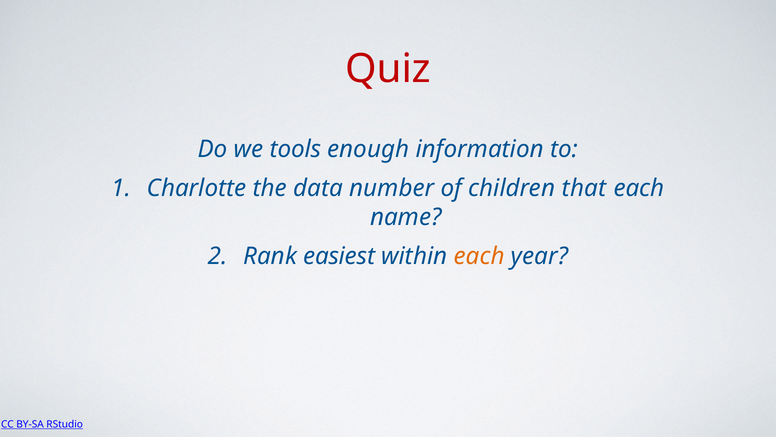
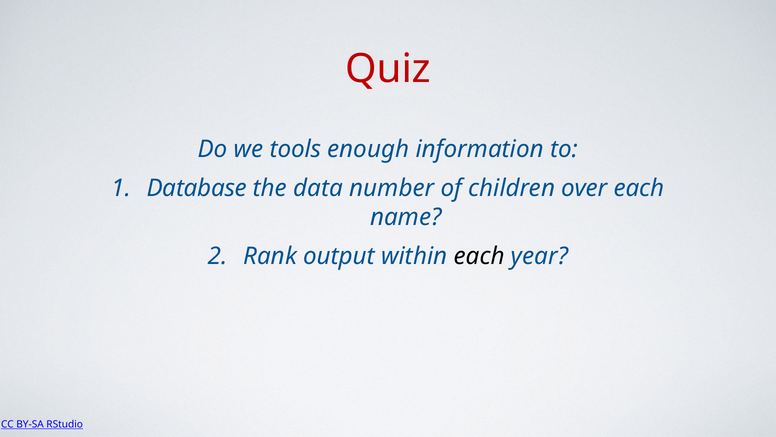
Charlotte: Charlotte -> Database (197, 188)
that: that -> over (584, 188)
easiest: easiest -> output (339, 256)
each colour: orange -> black (479, 256)
